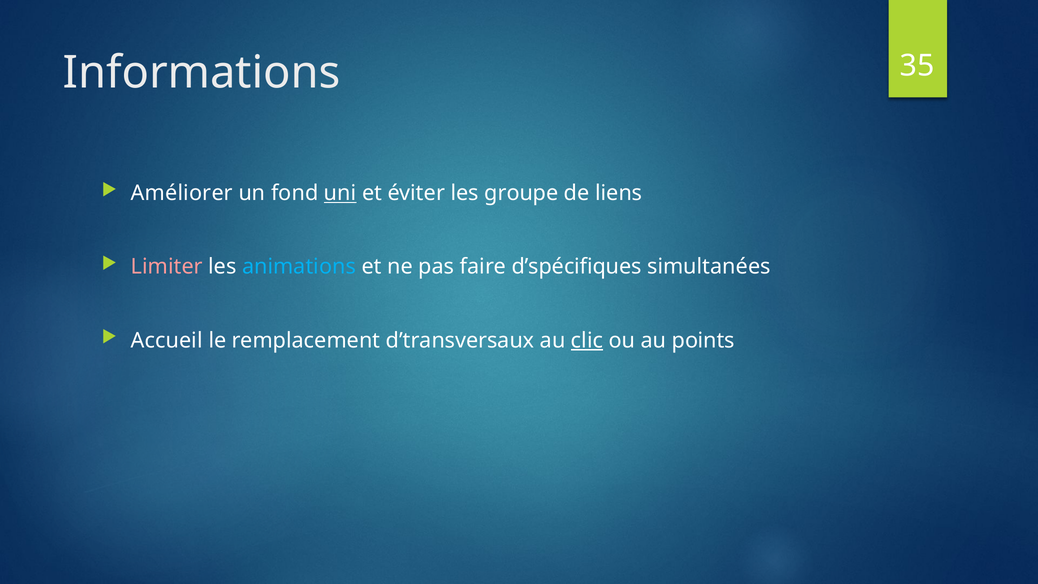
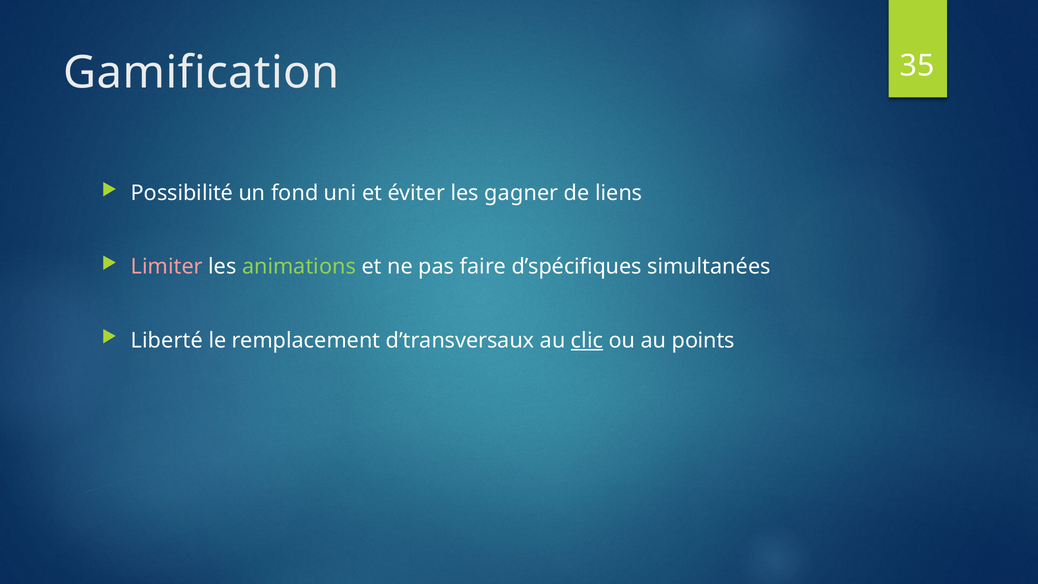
Informations: Informations -> Gamification (201, 73)
Améliorer: Améliorer -> Possibilité (182, 193)
uni underline: present -> none (340, 193)
groupe: groupe -> gagner (521, 193)
animations colour: light blue -> light green (299, 267)
Accueil: Accueil -> Liberté (167, 340)
